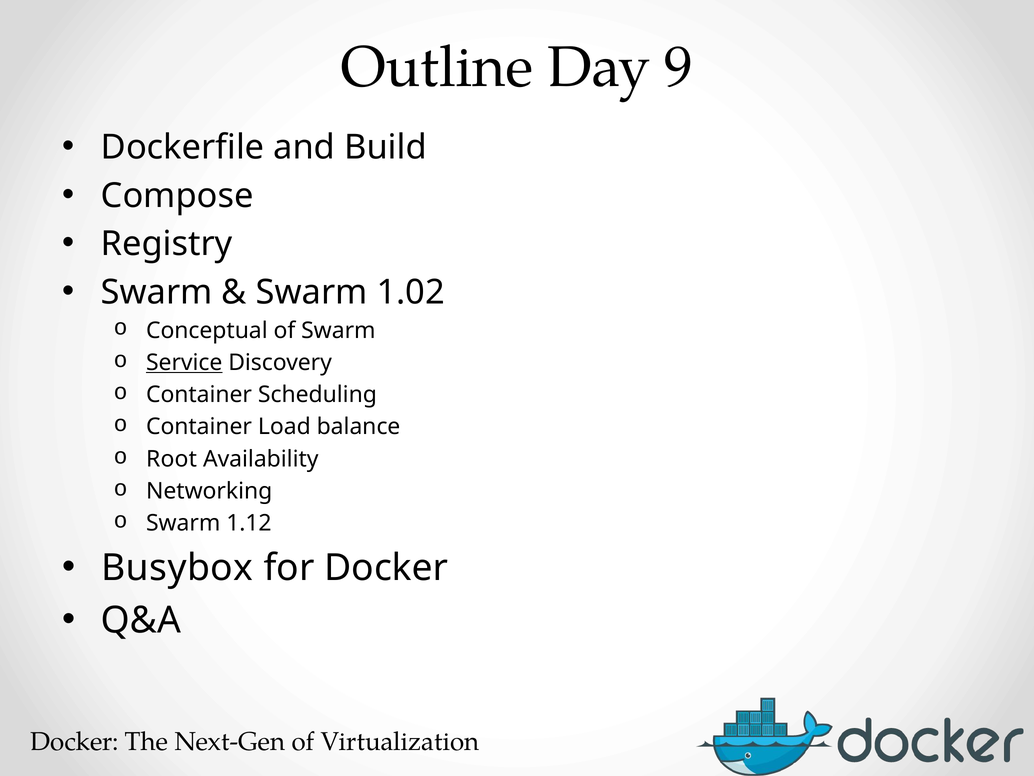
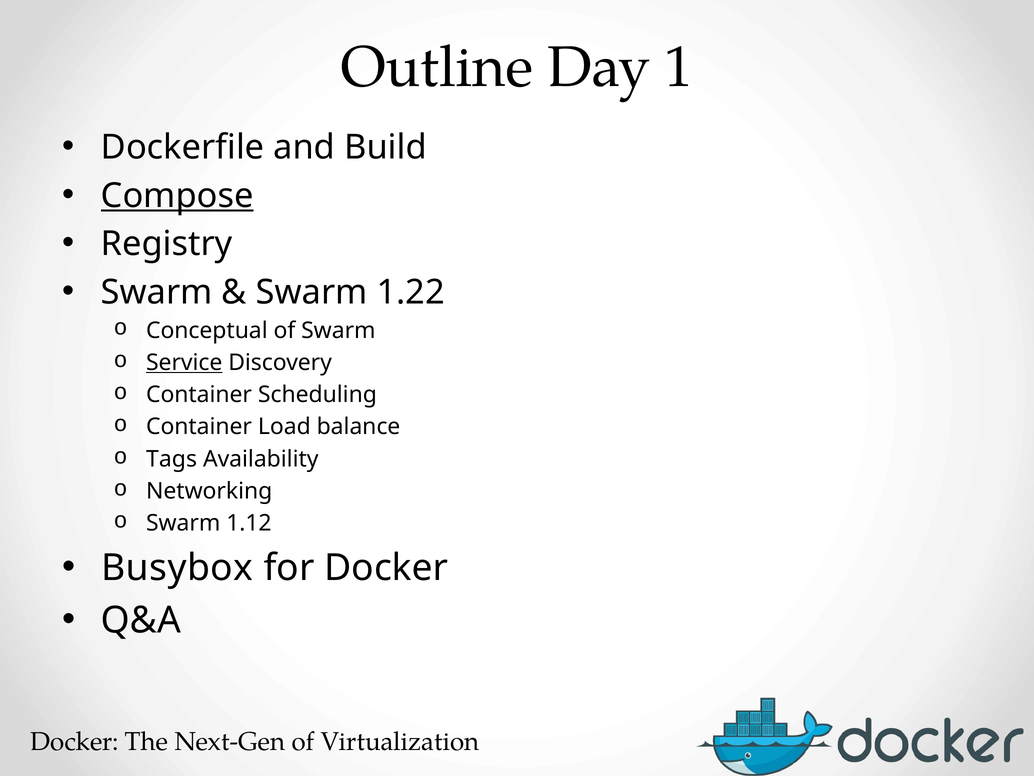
9: 9 -> 1 (679, 67)
Compose underline: none -> present (177, 196)
1.02: 1.02 -> 1.22 (411, 292)
Root: Root -> Tags (172, 459)
